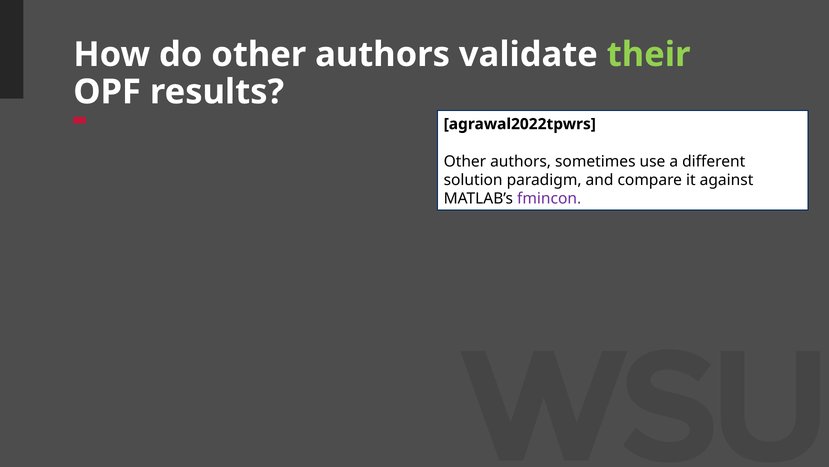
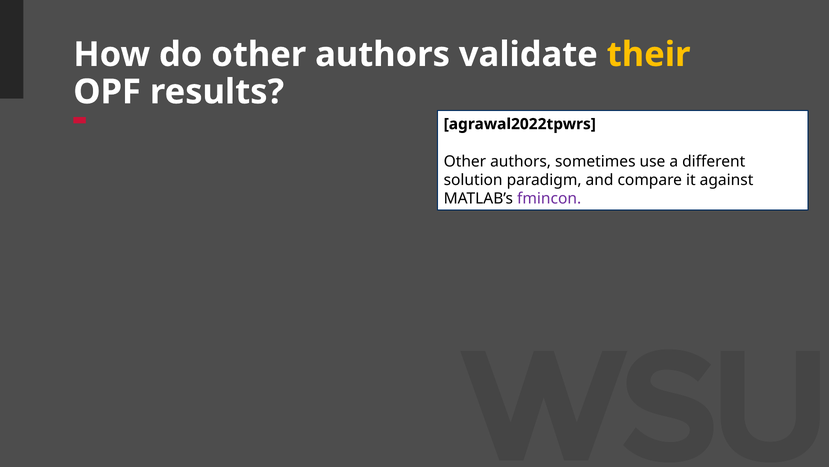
their colour: light green -> yellow (649, 54)
